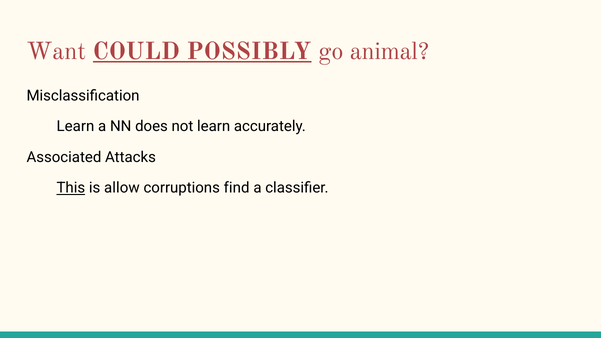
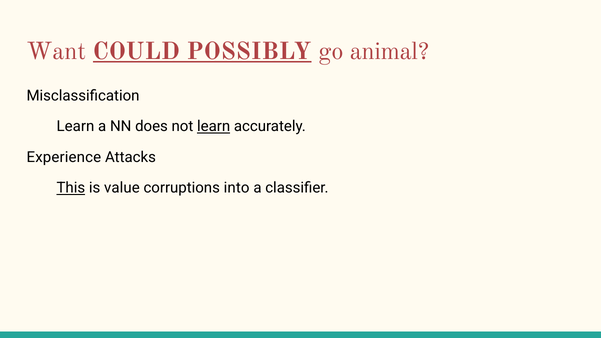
learn underline: none -> present (214, 127)
Associated: Associated -> Experience (64, 157)
allow: allow -> value (122, 188)
find: find -> into (237, 188)
